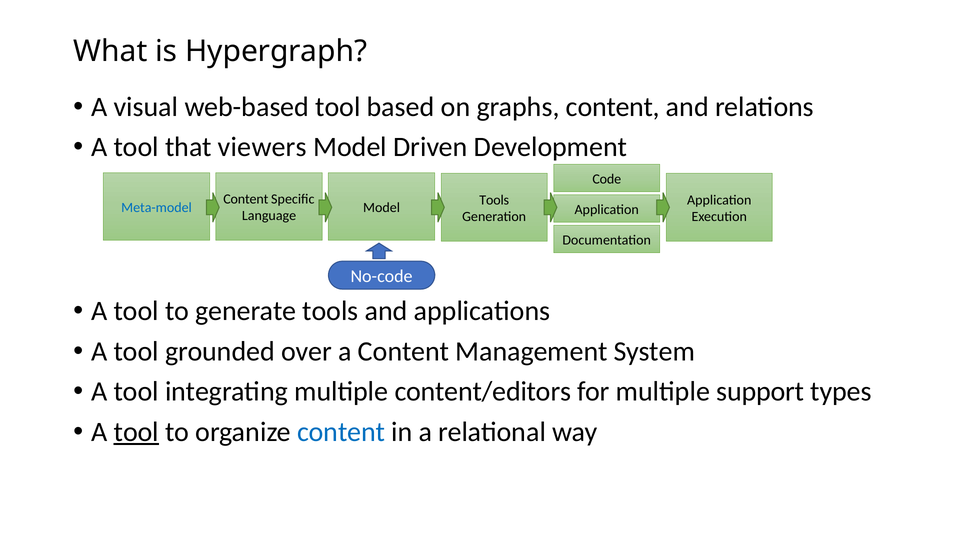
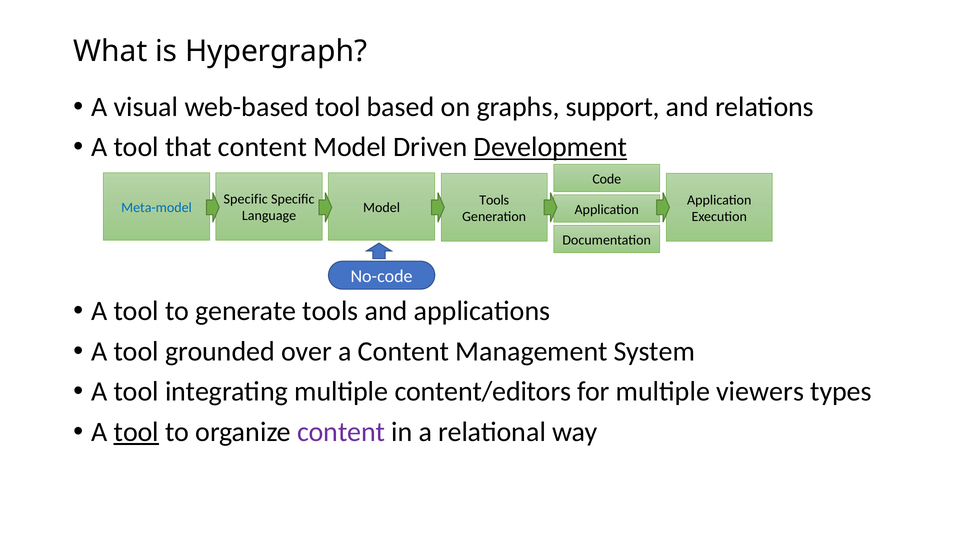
graphs content: content -> support (613, 107)
that viewers: viewers -> content (262, 147)
Development underline: none -> present (551, 147)
Content: Content -> Specific (246, 199)
support: support -> viewers (760, 391)
content colour: blue -> purple (341, 432)
